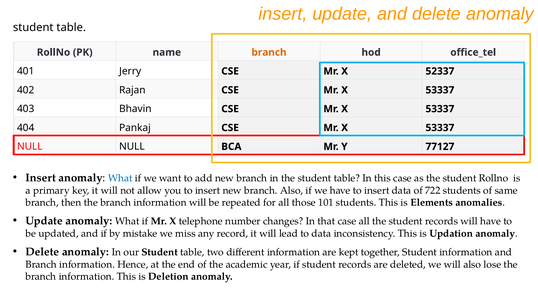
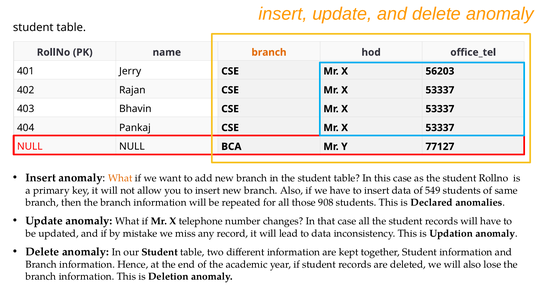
52337: 52337 -> 56203 (440, 71)
What colour: blue -> orange (120, 178)
722: 722 -> 549 (433, 190)
101: 101 -> 908 (326, 202)
Elements: Elements -> Declared (432, 202)
